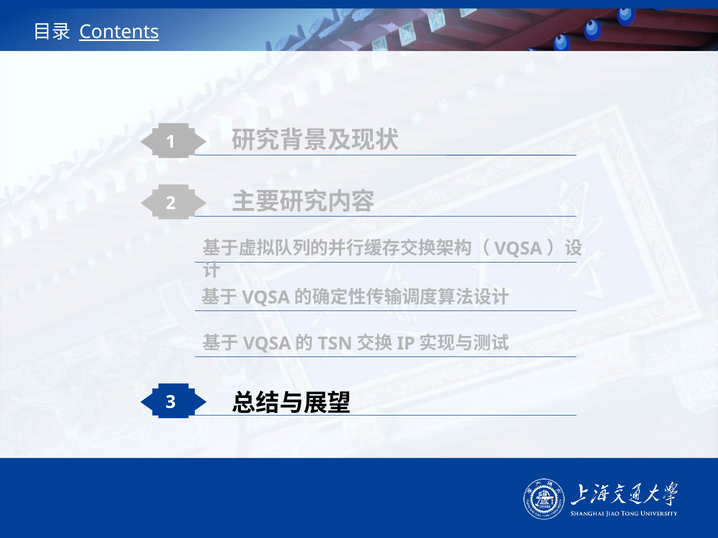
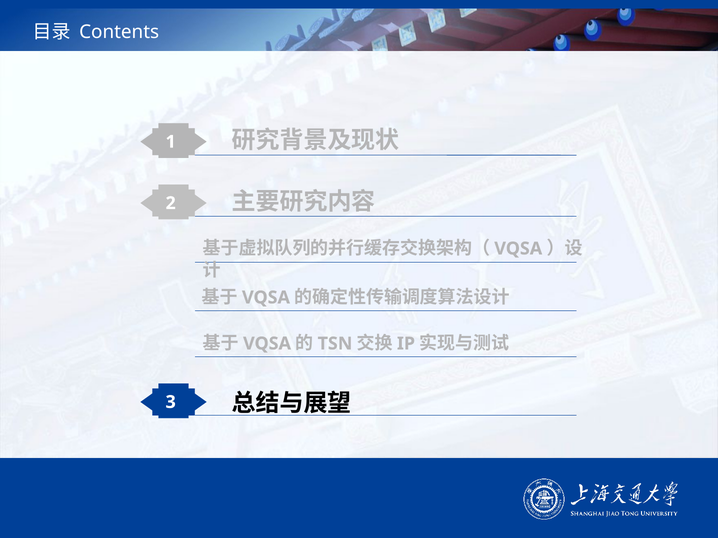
Contents underline: present -> none (119, 32)
